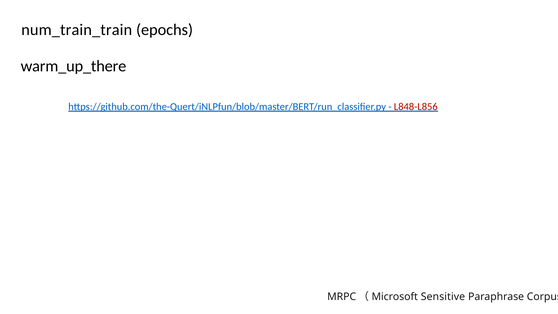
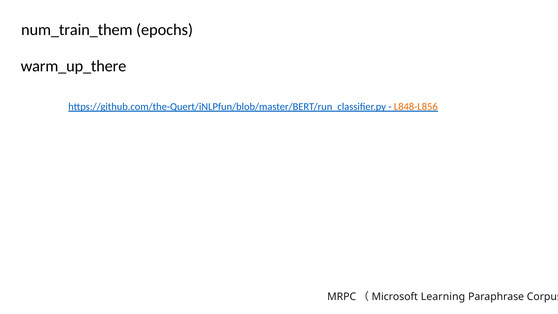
num_train_train: num_train_train -> num_train_them (77, 30)
L848-L856 colour: red -> orange (416, 107)
Sensitive: Sensitive -> Learning (443, 297)
